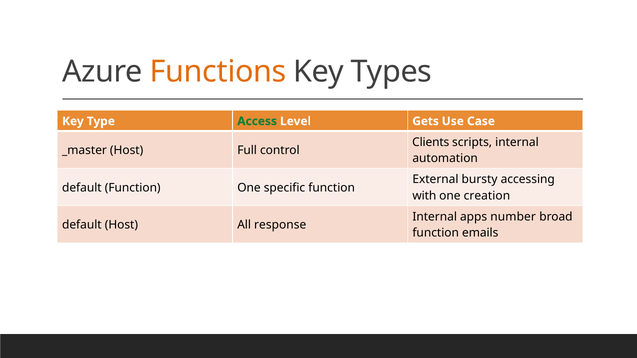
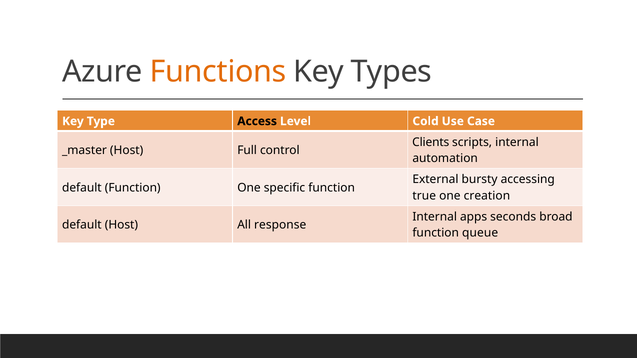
Access colour: green -> black (257, 121)
Gets: Gets -> Cold (426, 121)
with: with -> true (424, 196)
number: number -> seconds (513, 217)
emails: emails -> queue (480, 233)
